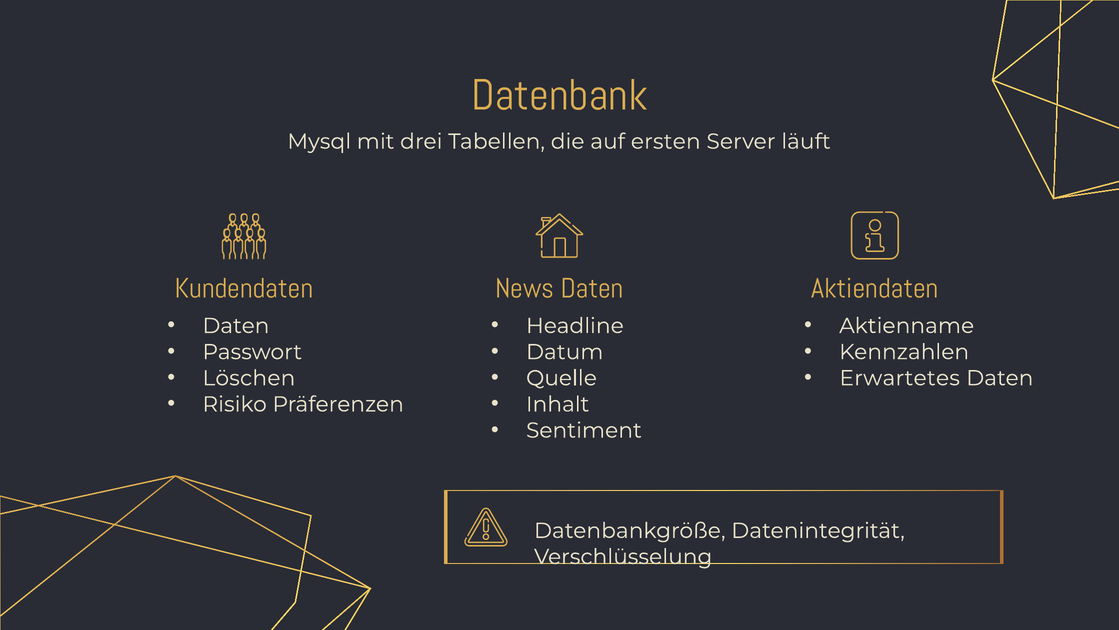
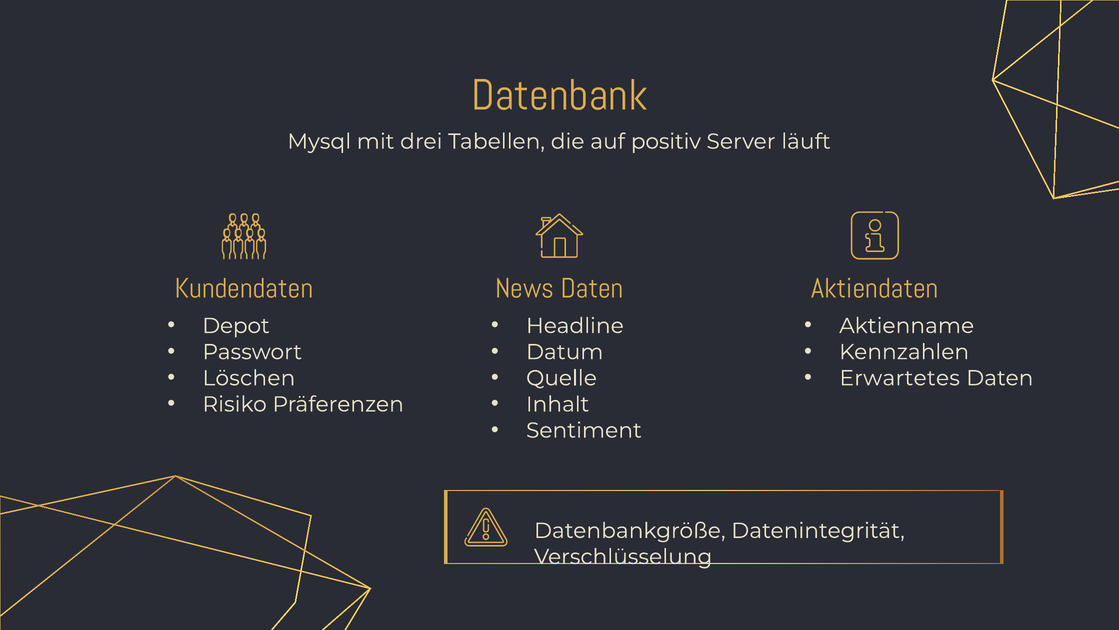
ersten: ersten -> positiv (666, 141)
Daten: Daten -> Depot (236, 326)
